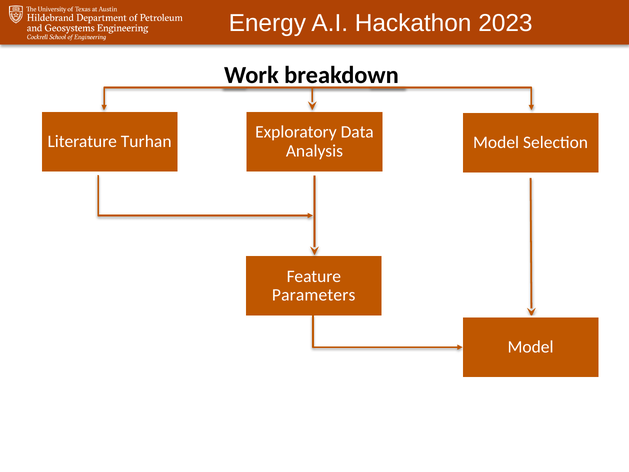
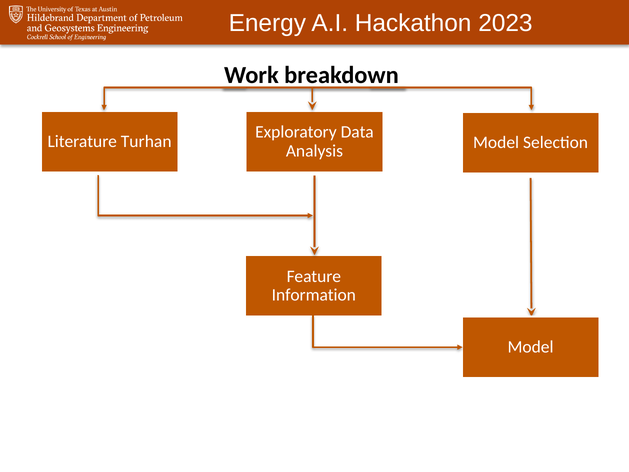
Parameters: Parameters -> Information (314, 295)
